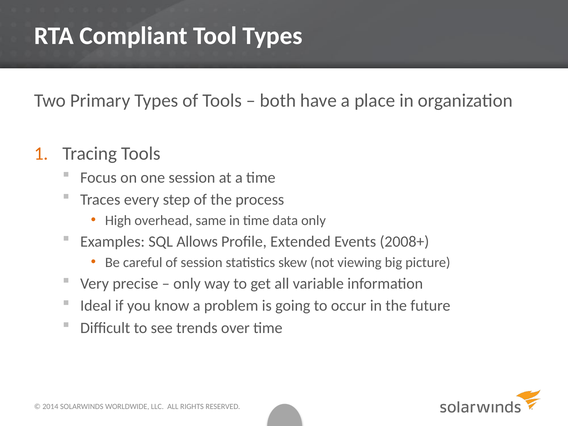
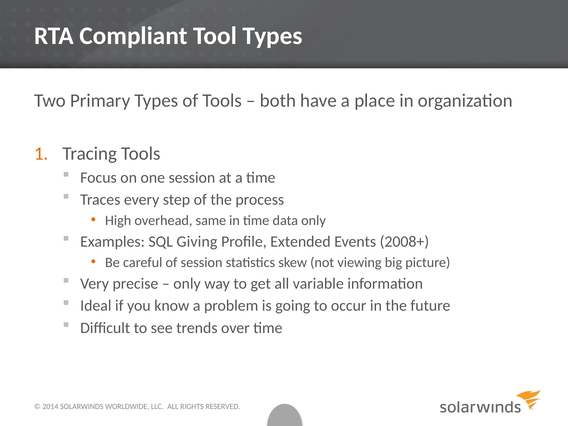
Allows: Allows -> Giving (197, 242)
